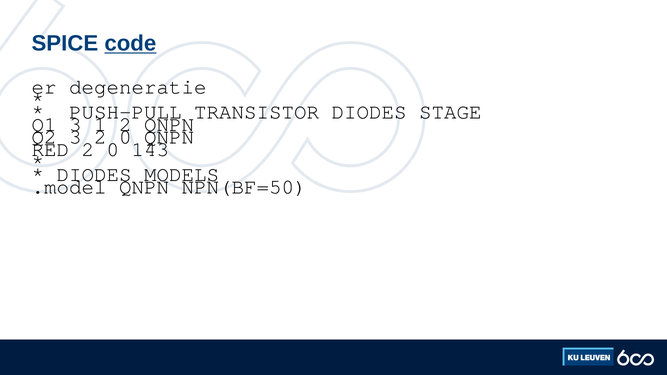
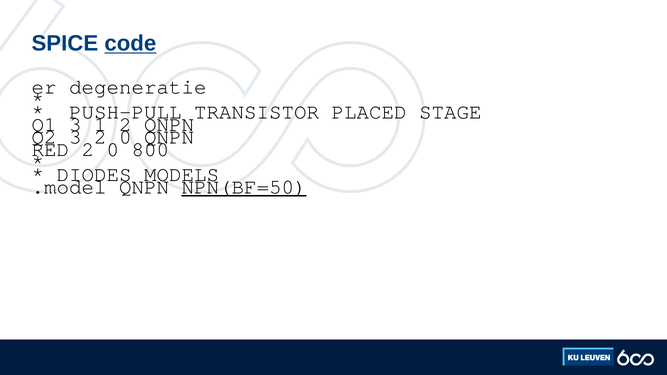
TRANSISTOR DIODES: DIODES -> PLACED (369, 112)
143: 143 -> 800 (150, 149)
NPN(BF=50 underline: none -> present (244, 187)
